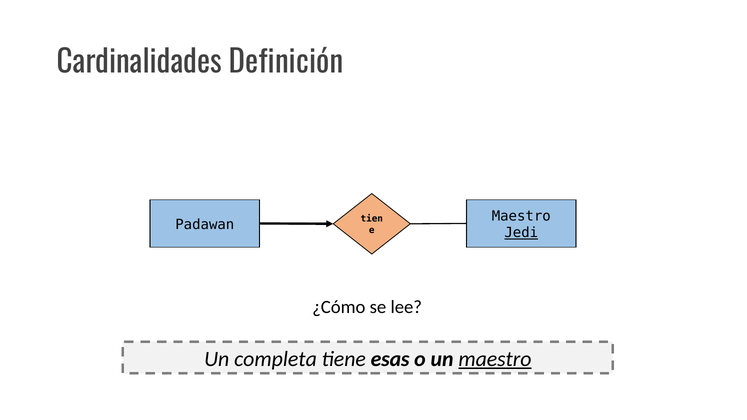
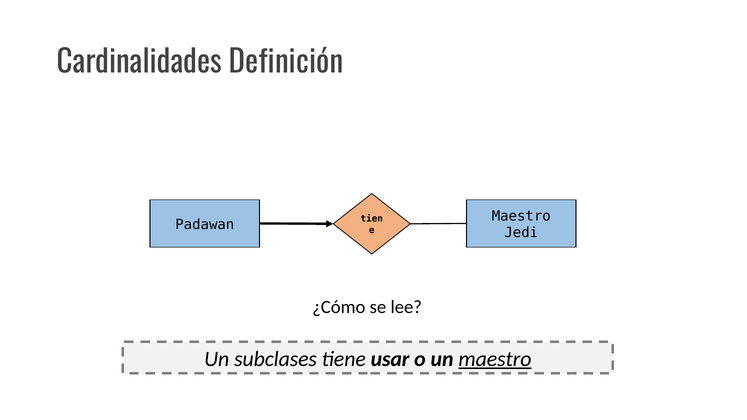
Jedi underline: present -> none (521, 233)
completa: completa -> subclases (276, 359)
esas: esas -> usar (390, 359)
